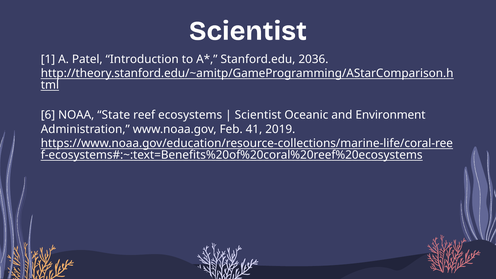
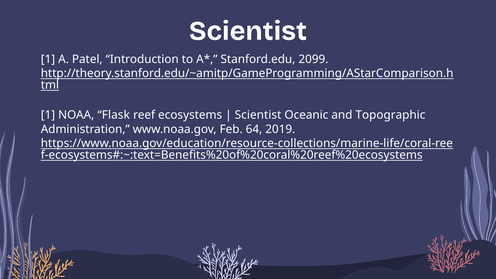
2036: 2036 -> 2099 (313, 59)
6: 6 -> 1 (48, 115)
State: State -> Flask (114, 115)
Environment: Environment -> Topographic (390, 115)
41: 41 -> 64 (254, 129)
